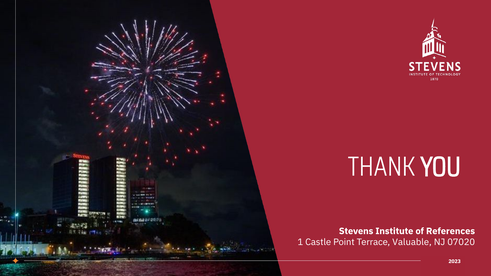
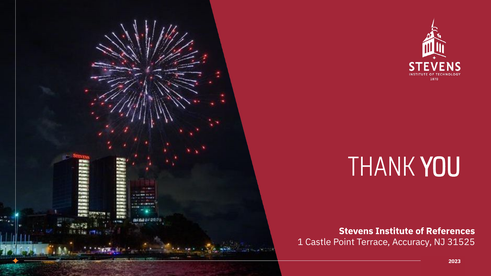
Valuable: Valuable -> Accuracy (412, 242)
07020: 07020 -> 31525 (461, 242)
